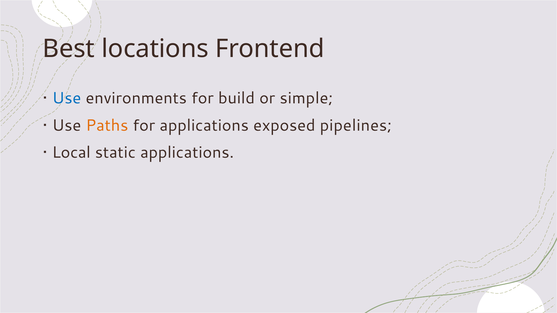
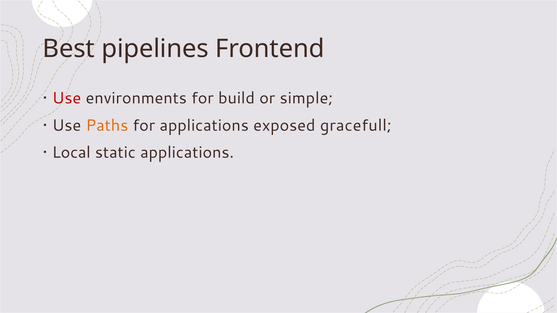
locations: locations -> pipelines (155, 49)
Use colour: blue -> red (67, 98)
pipelines: pipelines -> gracefull (356, 125)
